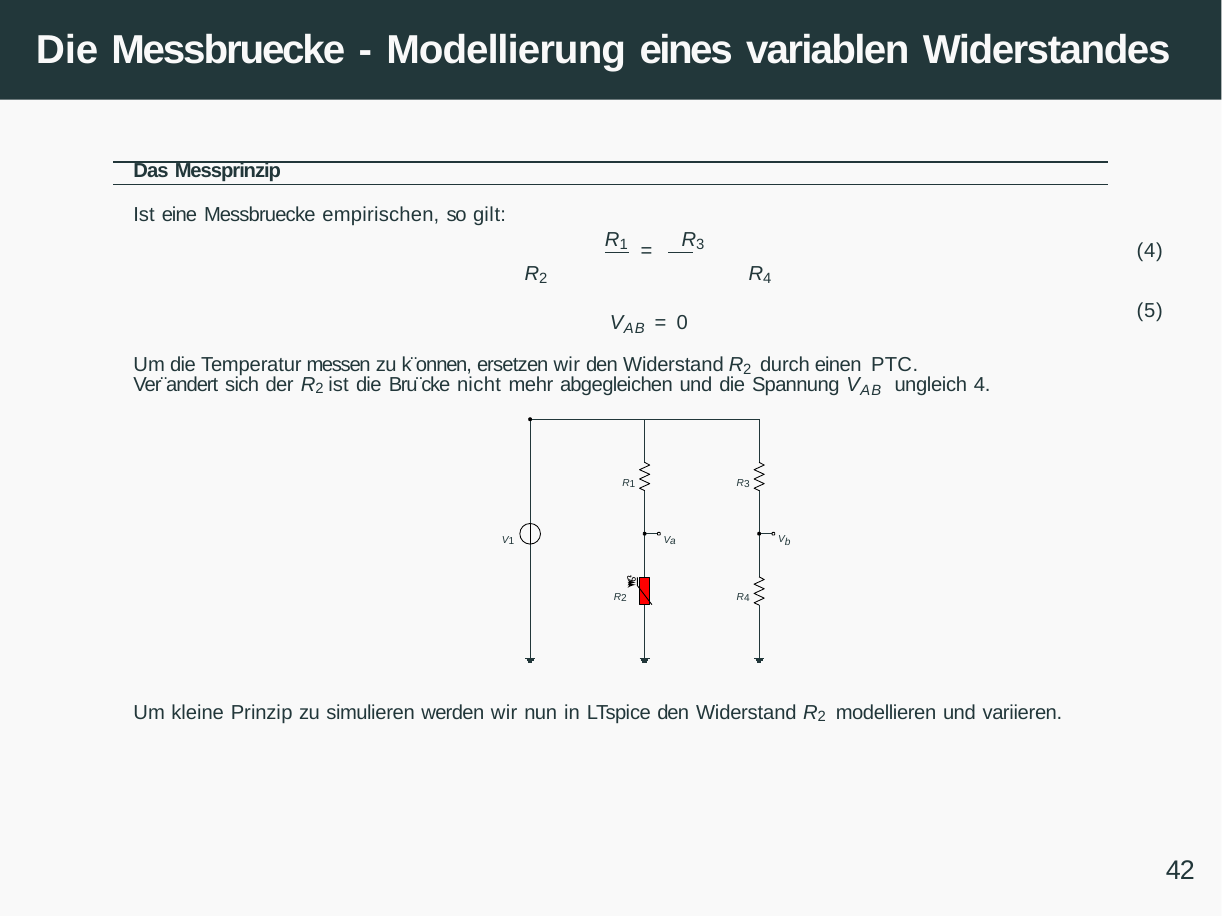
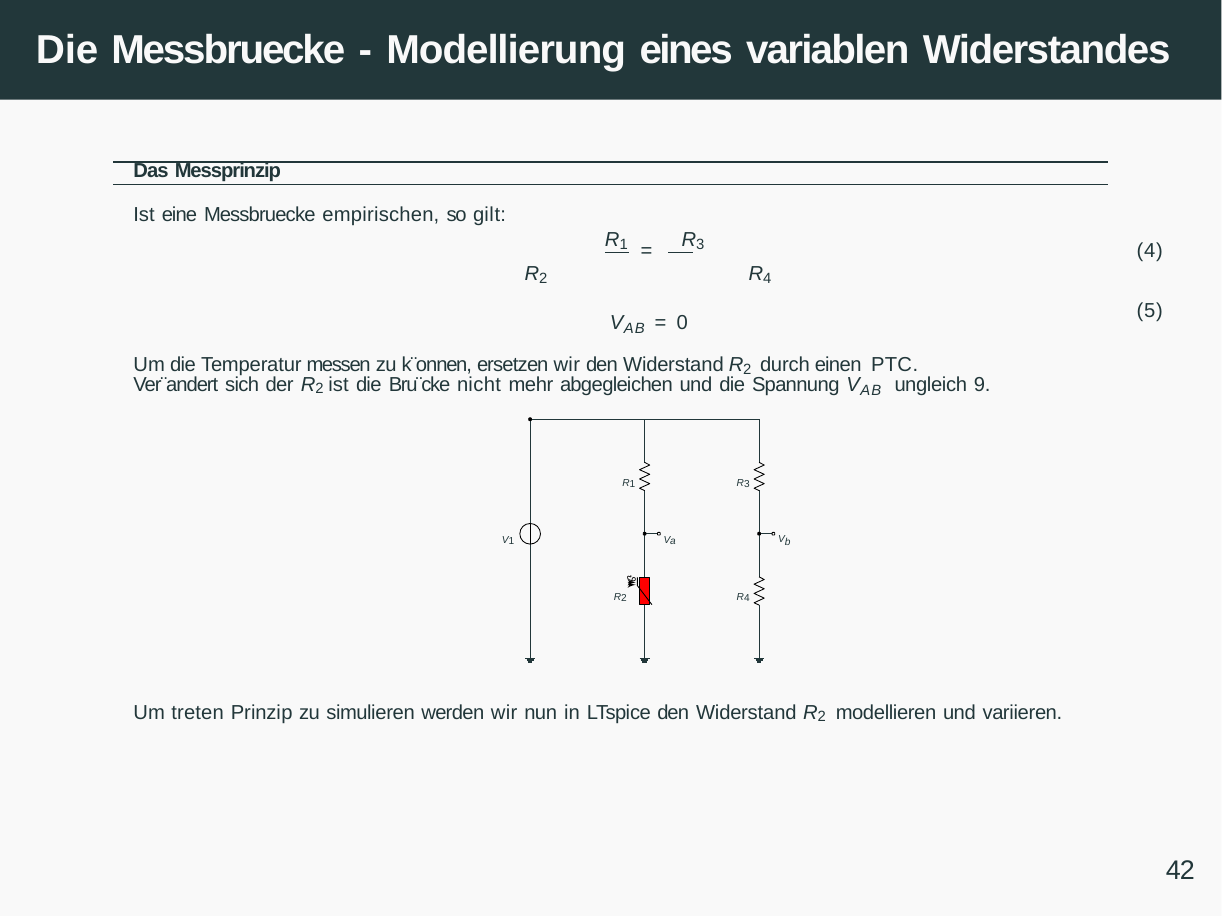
ungleich 4: 4 -> 9 (982, 385)
kleine: kleine -> treten (198, 713)
